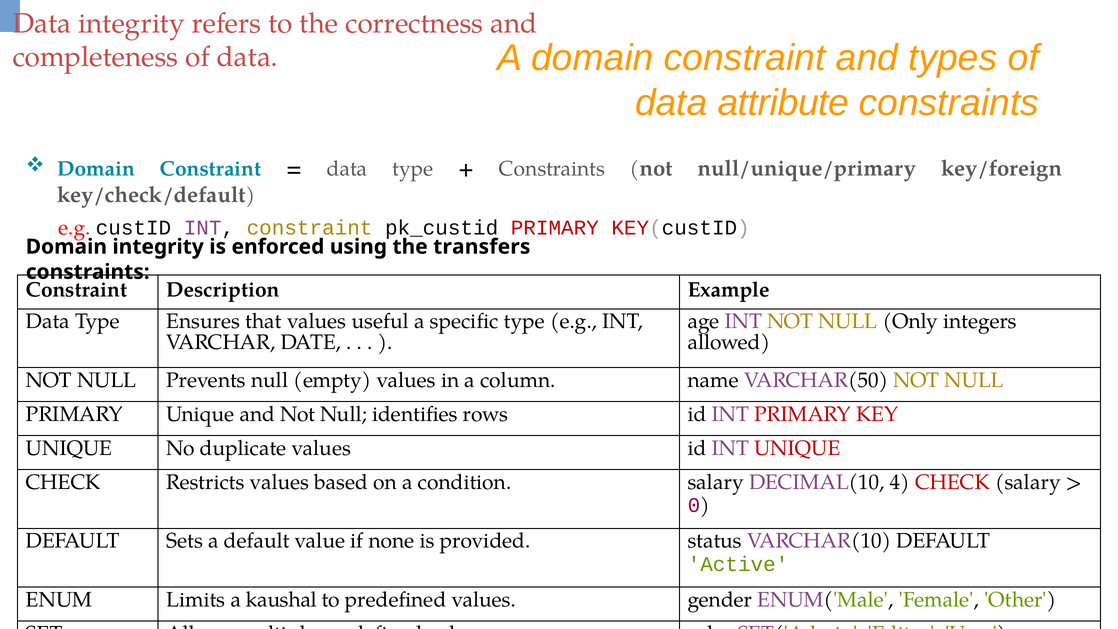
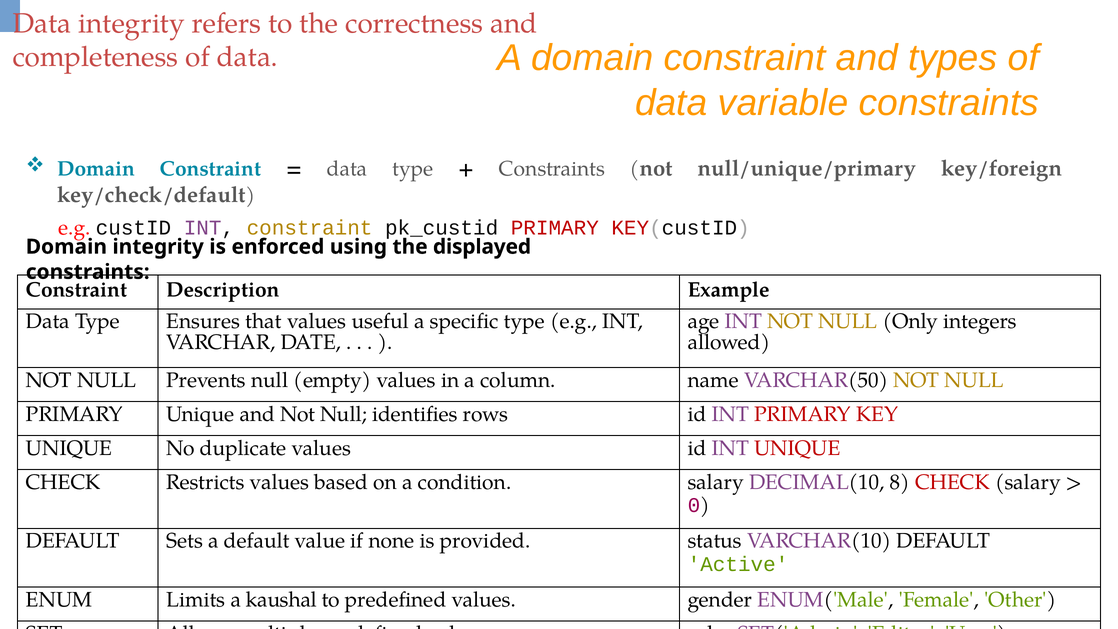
attribute: attribute -> variable (783, 103)
transfers: transfers -> displayed (482, 247)
4: 4 -> 8 (900, 482)
